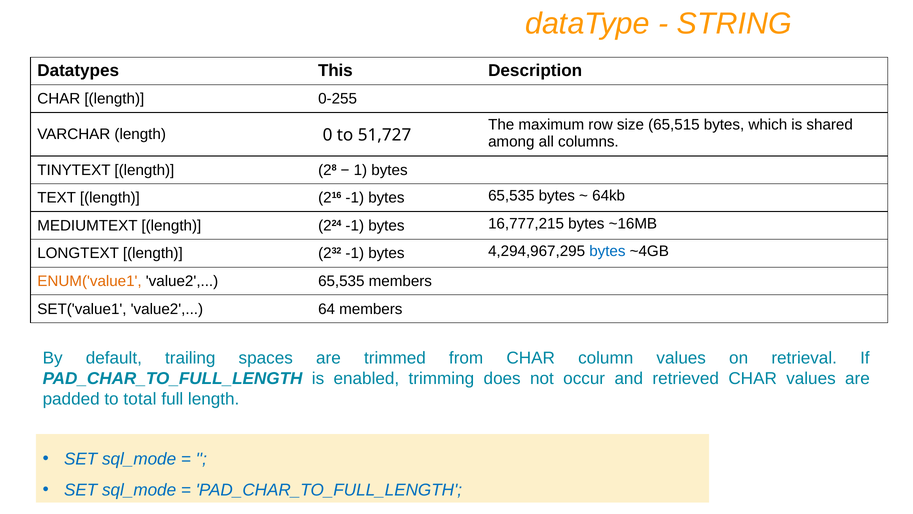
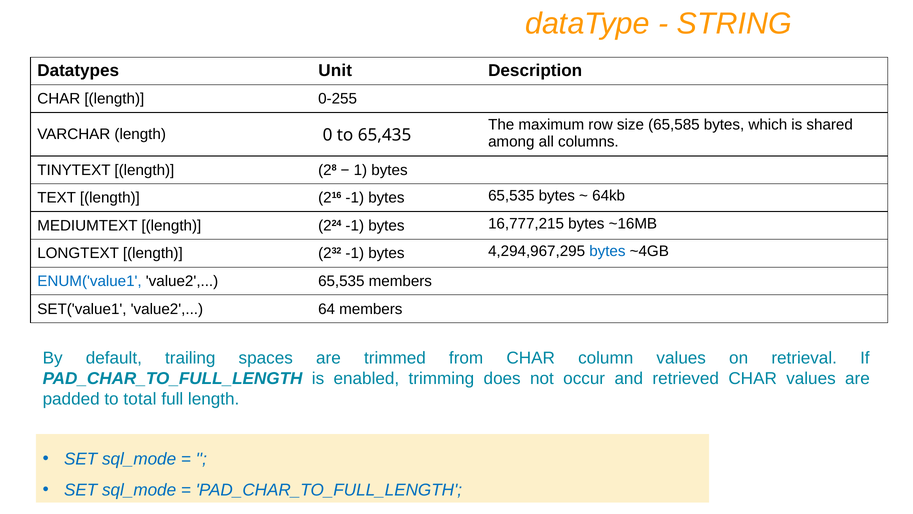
This: This -> Unit (335, 71)
65,515: 65,515 -> 65,585 (674, 125)
51,727: 51,727 -> 65,435 (385, 135)
ENUM('value1 colour: orange -> blue (90, 281)
